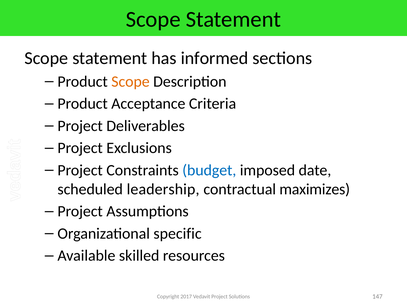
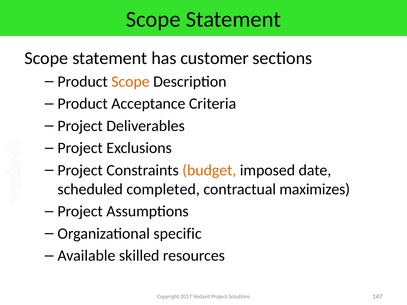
informed: informed -> customer (215, 58)
budget colour: blue -> orange (209, 170)
leadership: leadership -> completed (163, 189)
